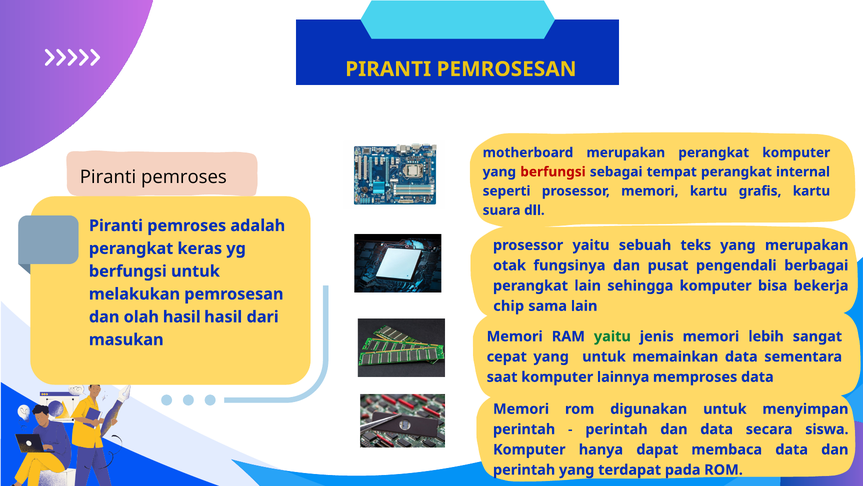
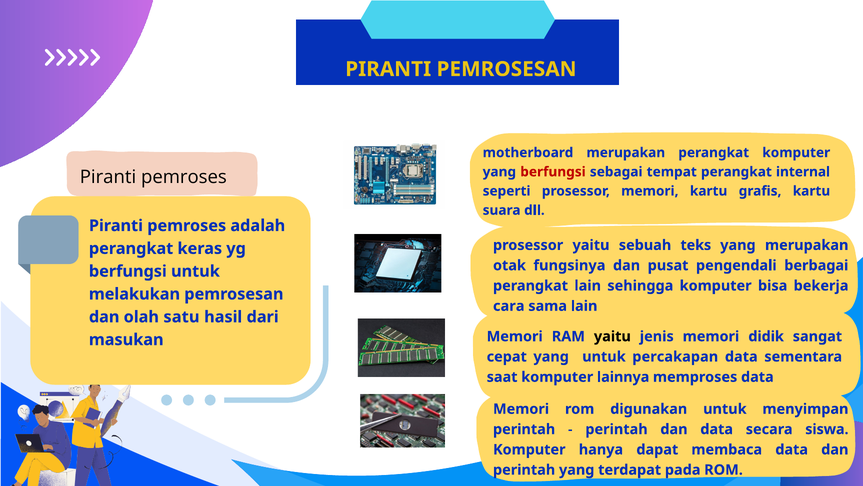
chip: chip -> cara (509, 306)
olah hasil: hasil -> satu (181, 317)
yaitu colour: green -> black (612, 336)
lebih: lebih -> didik (766, 336)
memainkan: memainkan -> percakapan (675, 356)
